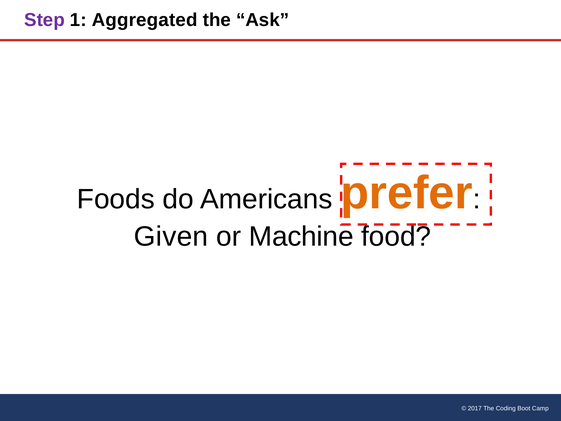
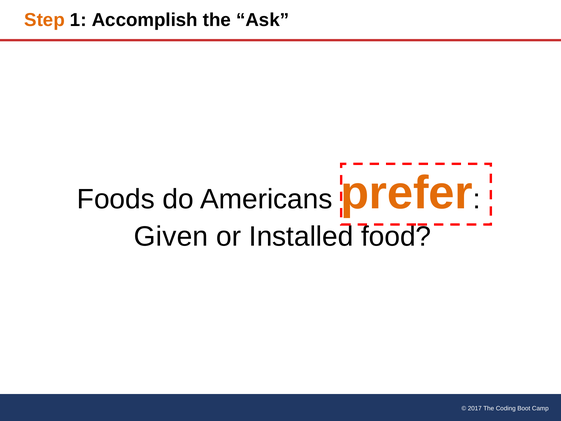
Step colour: purple -> orange (45, 20)
Aggregated: Aggregated -> Accomplish (145, 20)
Machine: Machine -> Installed (301, 237)
